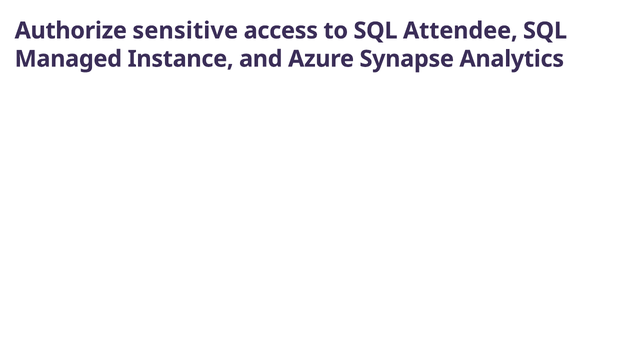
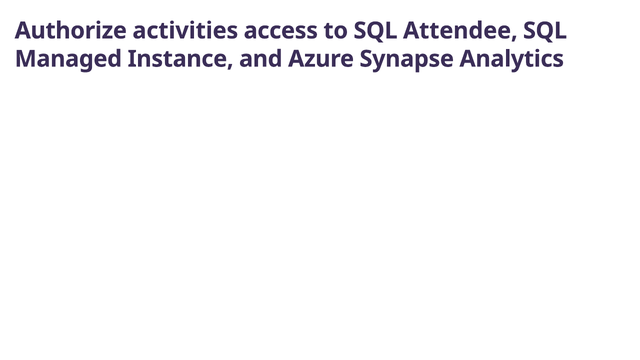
sensitive: sensitive -> activities (185, 31)
